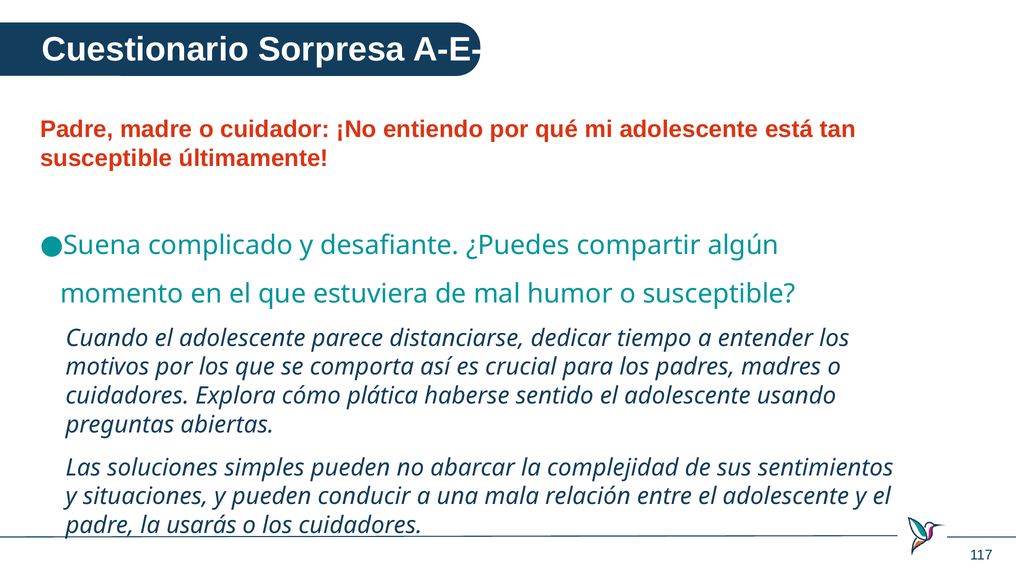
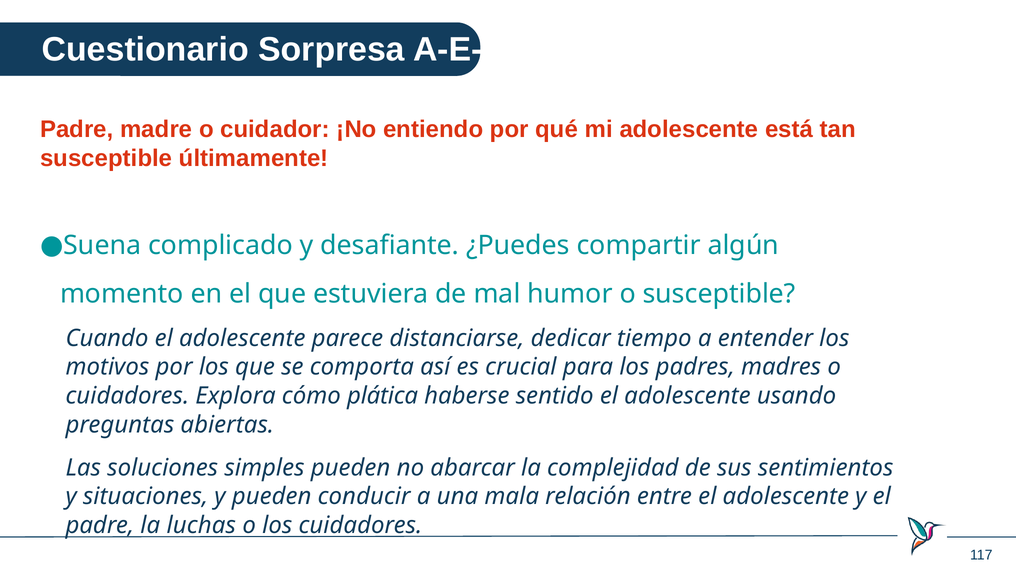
usarás: usarás -> luchas (201, 525)
